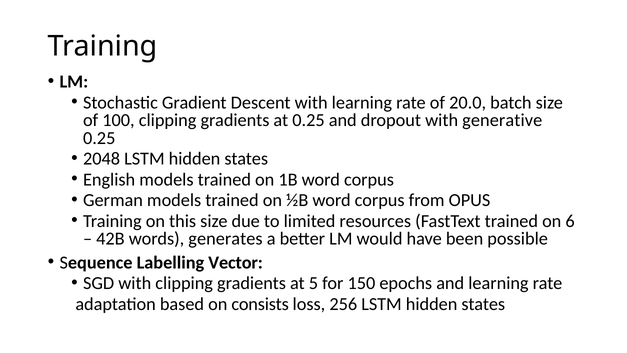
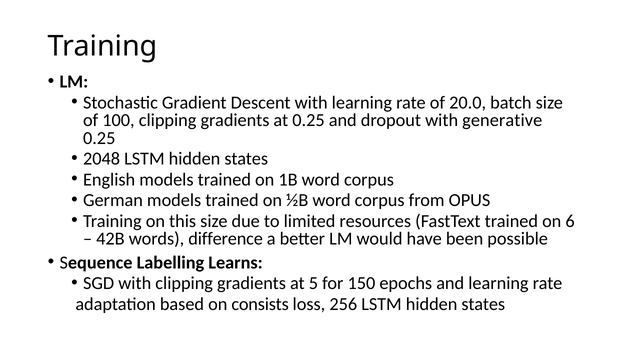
generates: generates -> difference (226, 239)
Vector: Vector -> Learns (236, 262)
